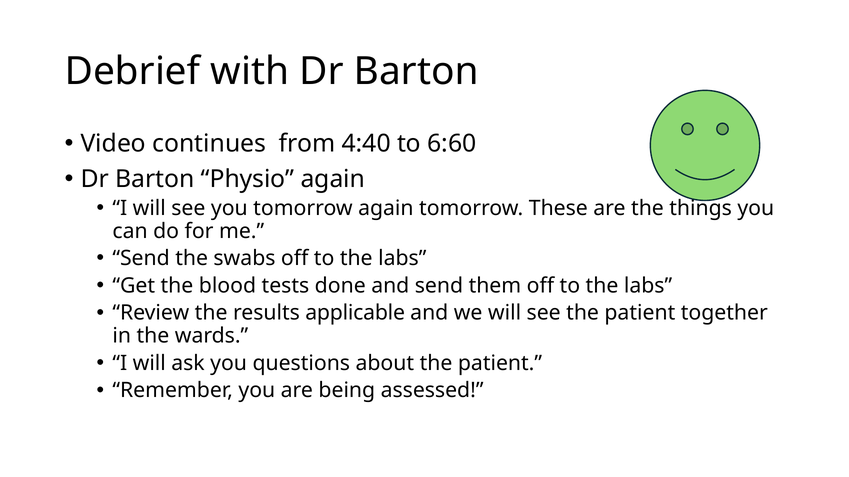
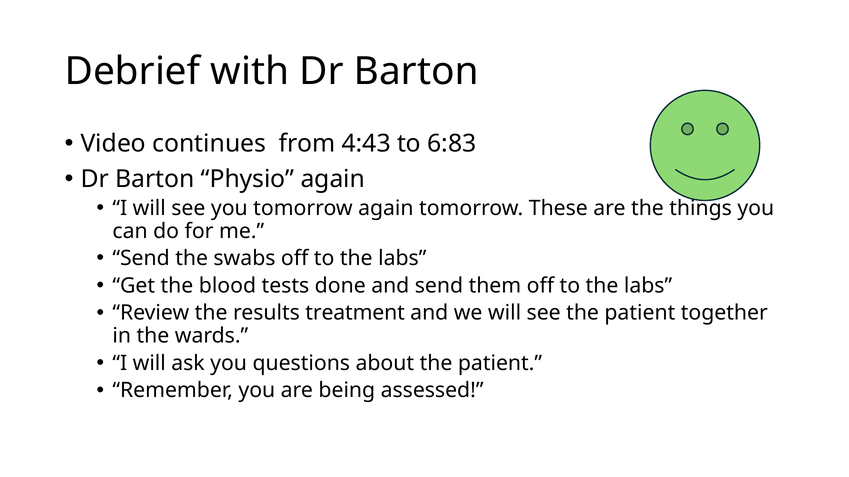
4:40: 4:40 -> 4:43 (366, 144)
6:60: 6:60 -> 6:83 (452, 144)
applicable: applicable -> treatment (355, 313)
